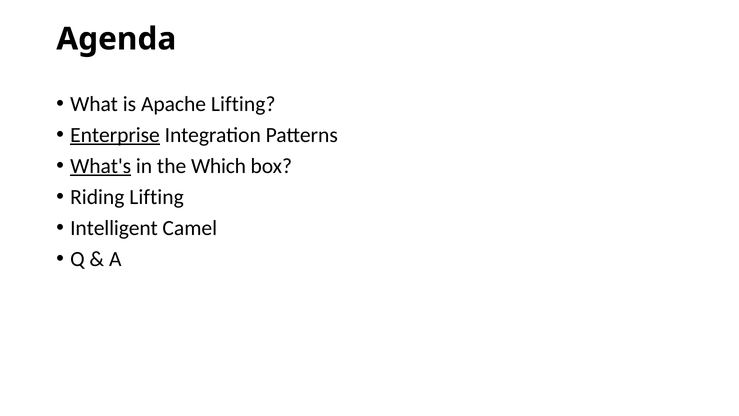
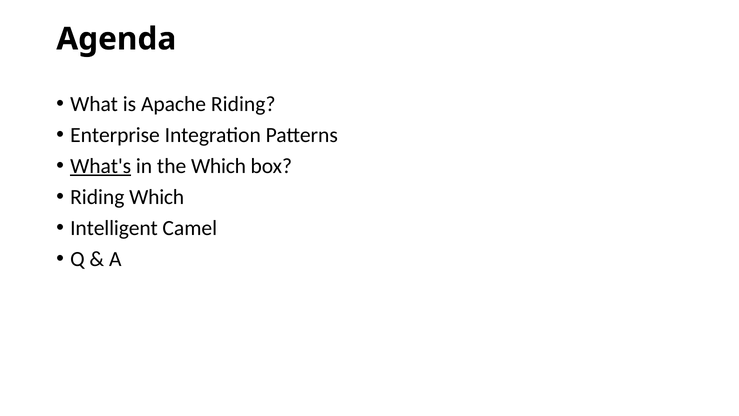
Apache Lifting: Lifting -> Riding (243, 104)
Enterprise underline: present -> none (115, 135)
Riding Lifting: Lifting -> Which (157, 197)
